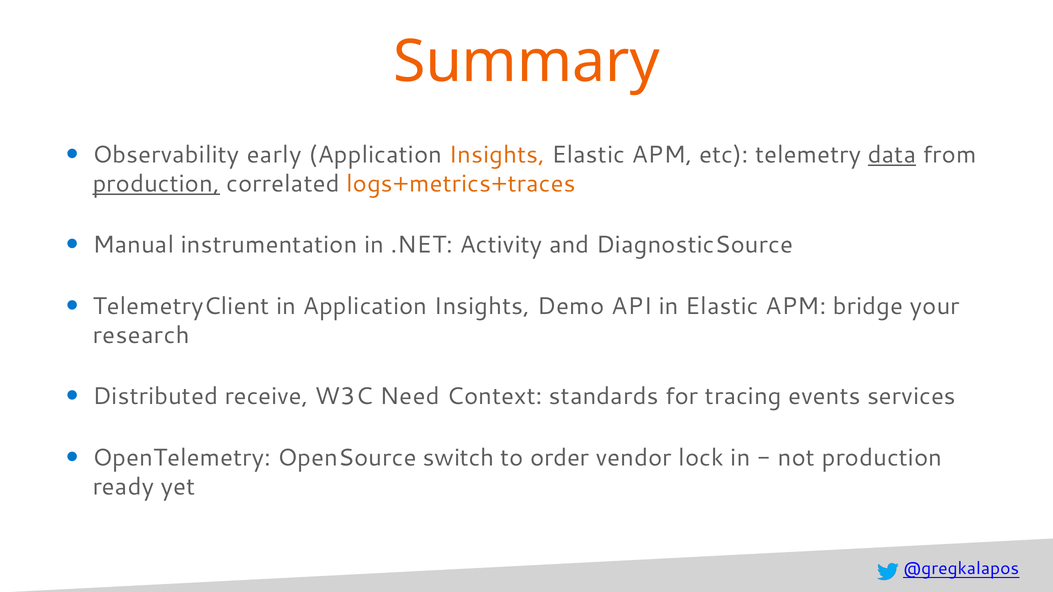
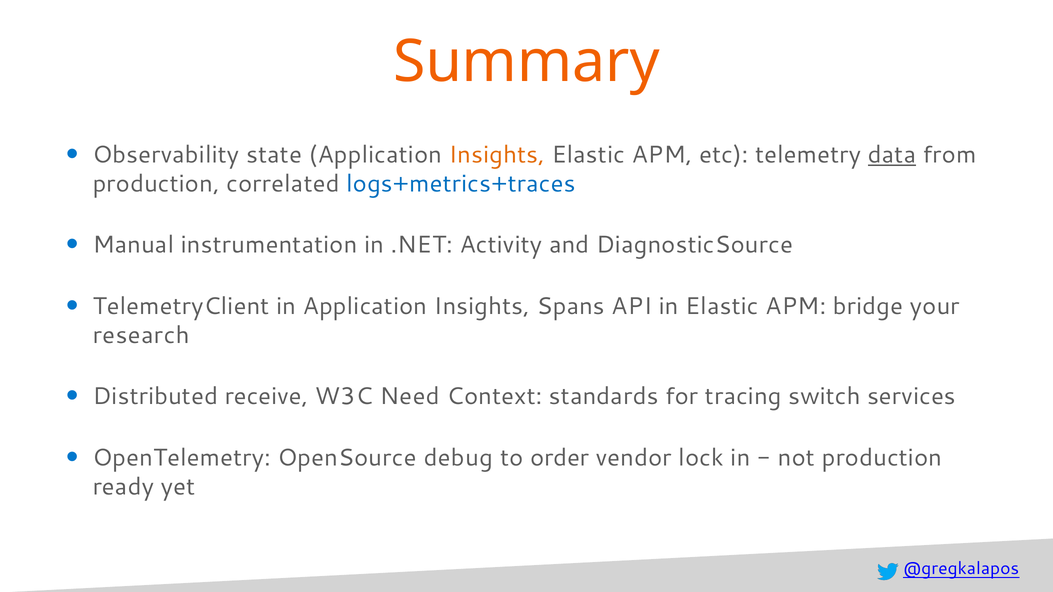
early: early -> state (274, 155)
production underline: present -> none (156, 184)
logs+metrics+traces colour: orange -> blue (461, 184)
Demo: Demo -> Spans (571, 306)
events: events -> switch (824, 397)
switch: switch -> debug (458, 458)
